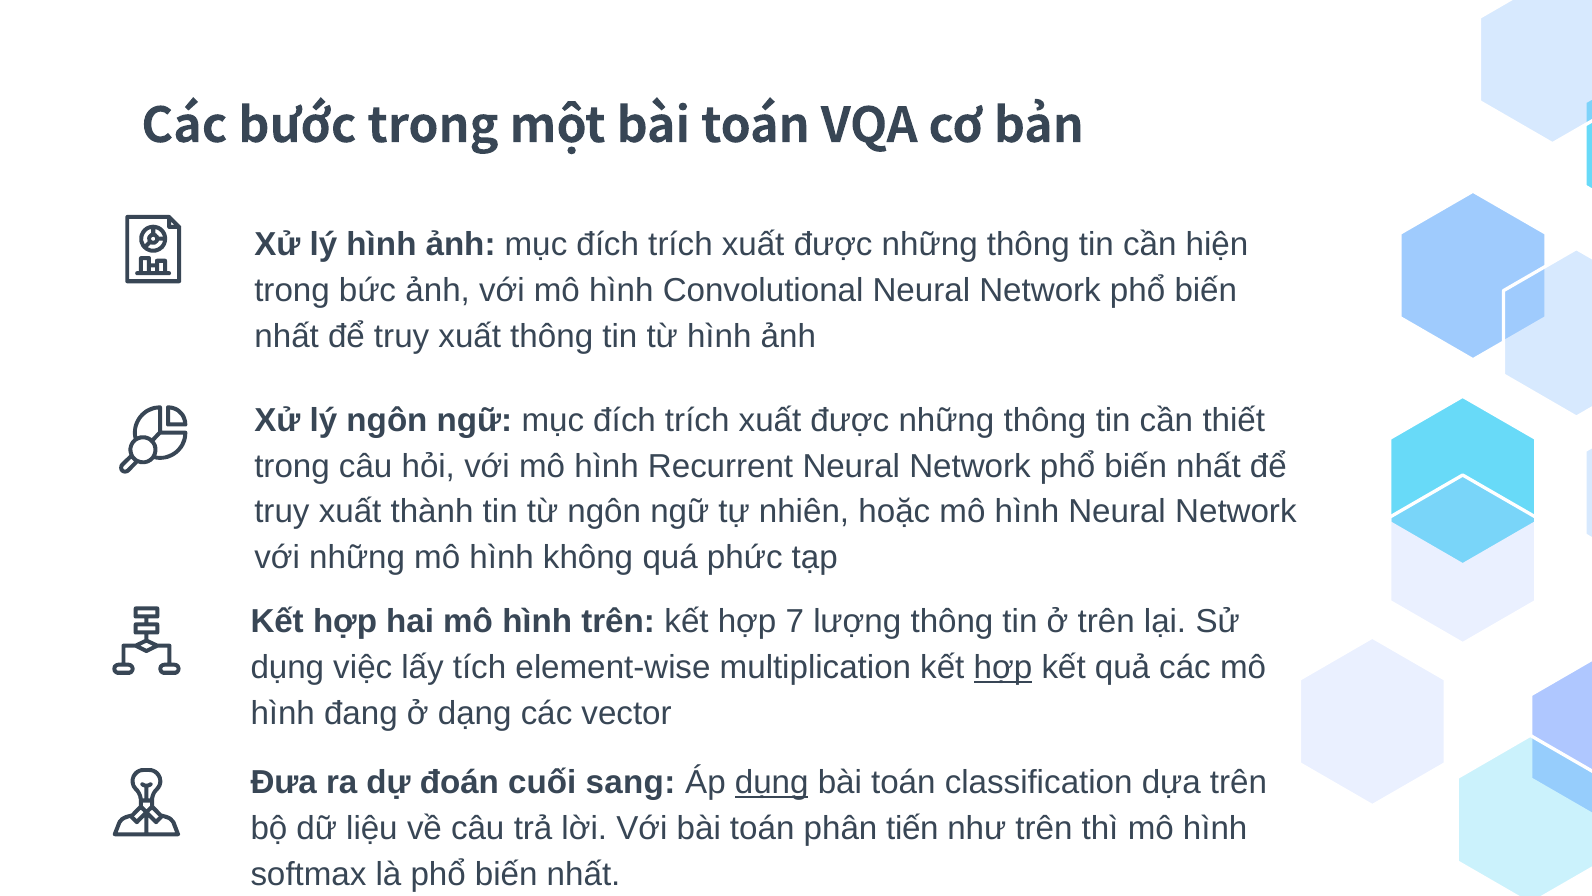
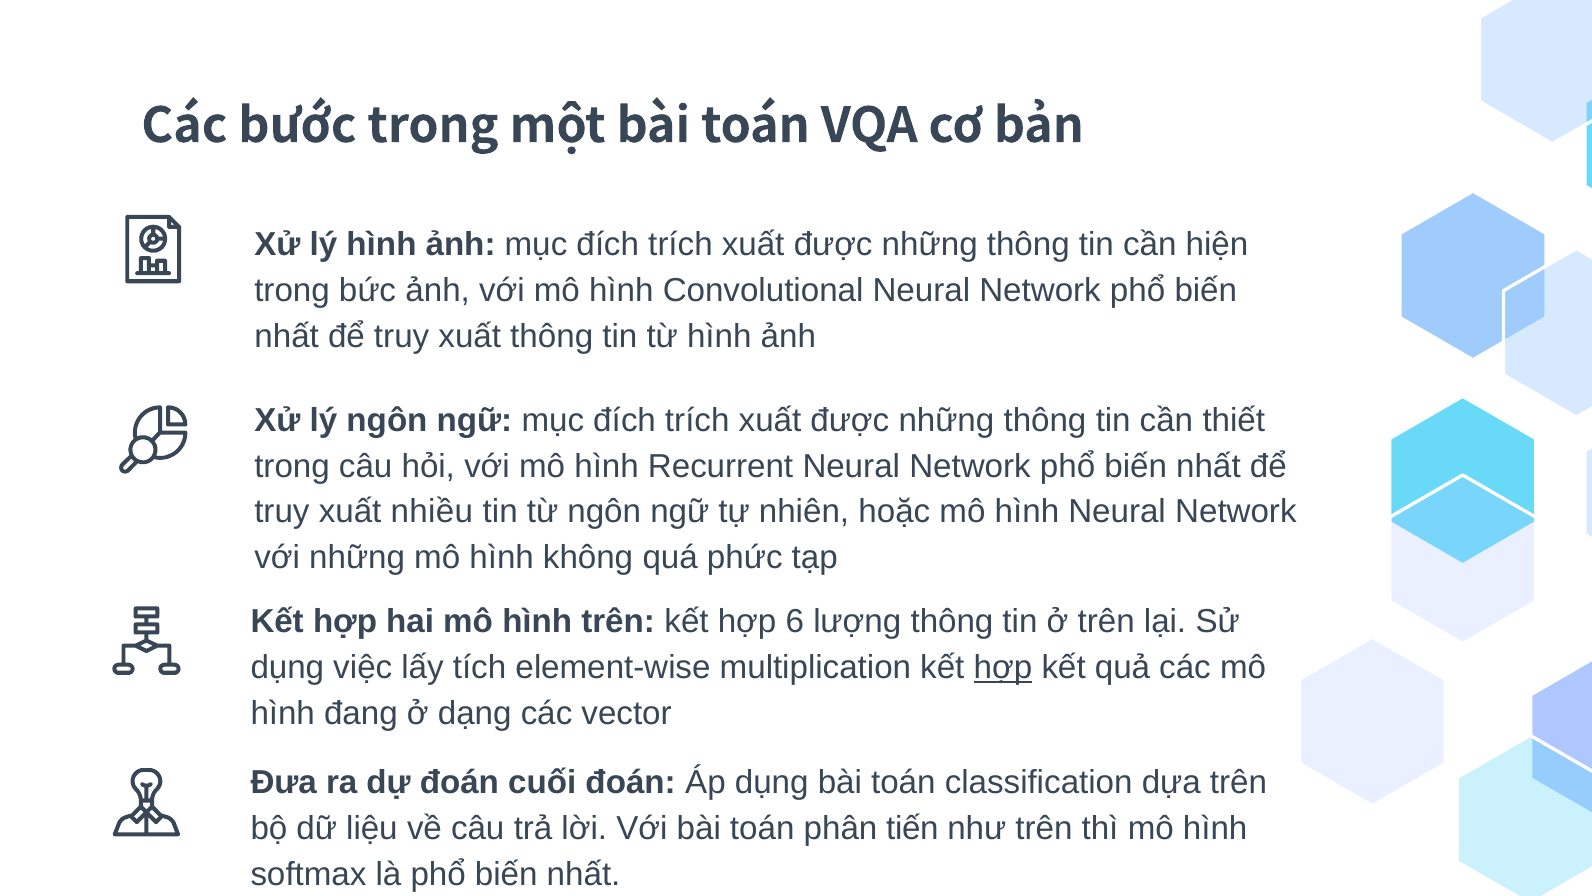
thành: thành -> nhiều (432, 512)
7: 7 -> 6 (795, 621)
cuối sang: sang -> đoán (631, 783)
dụng underline: present -> none (772, 783)
